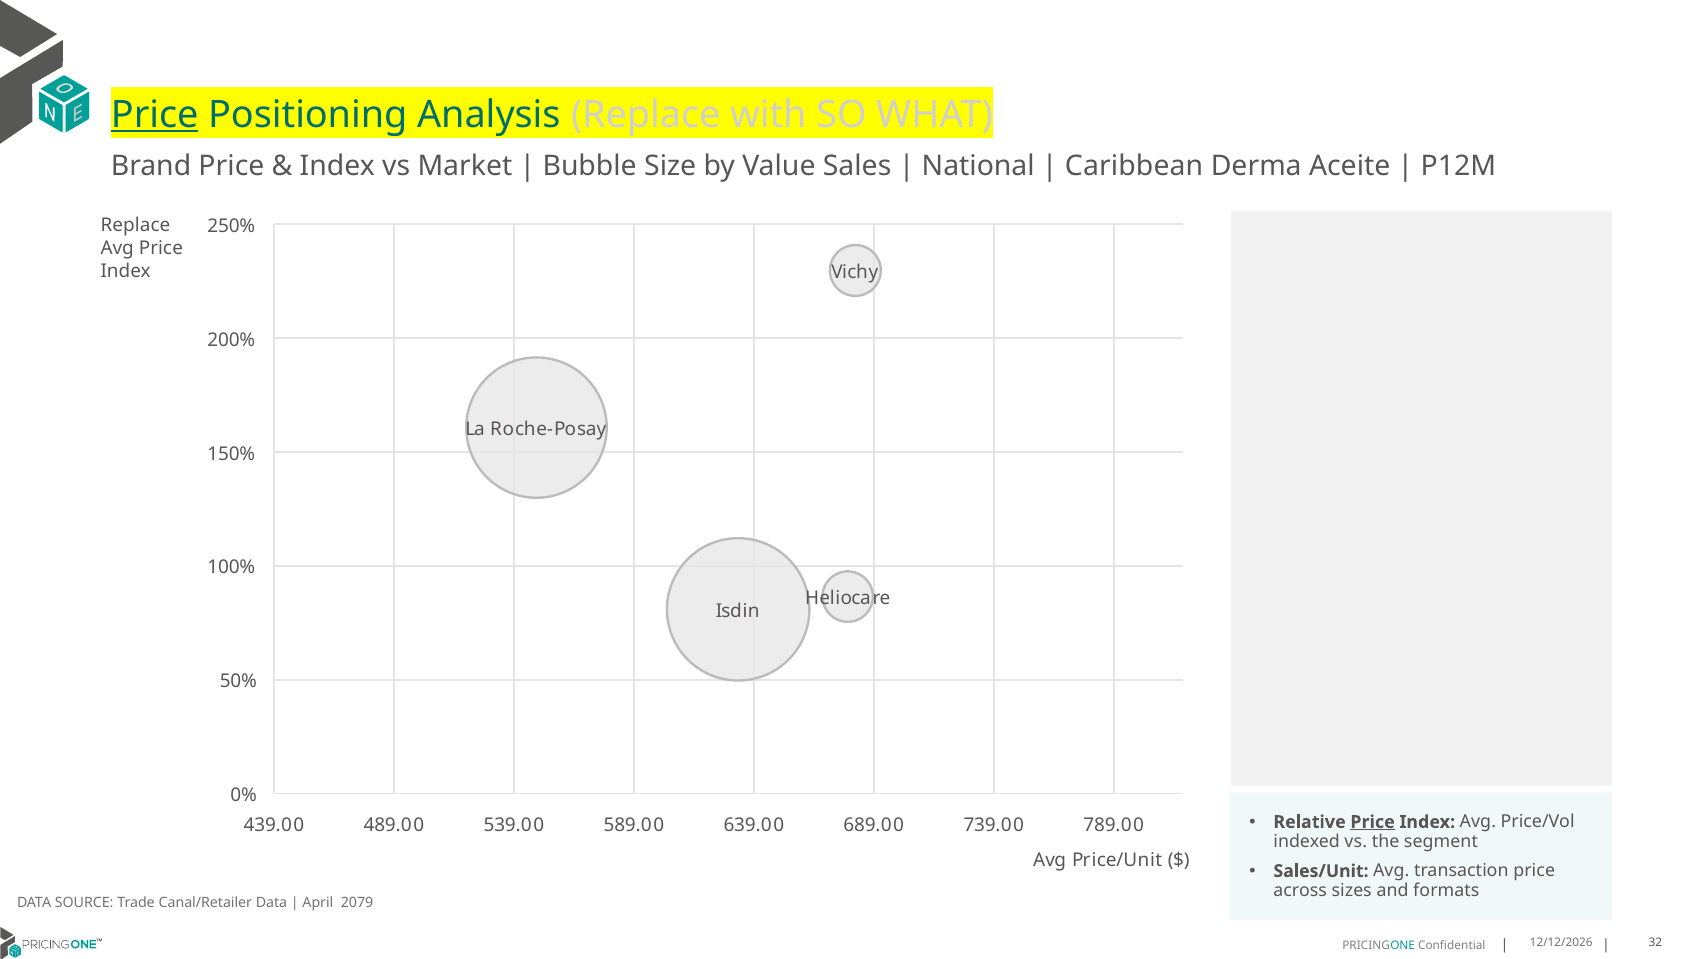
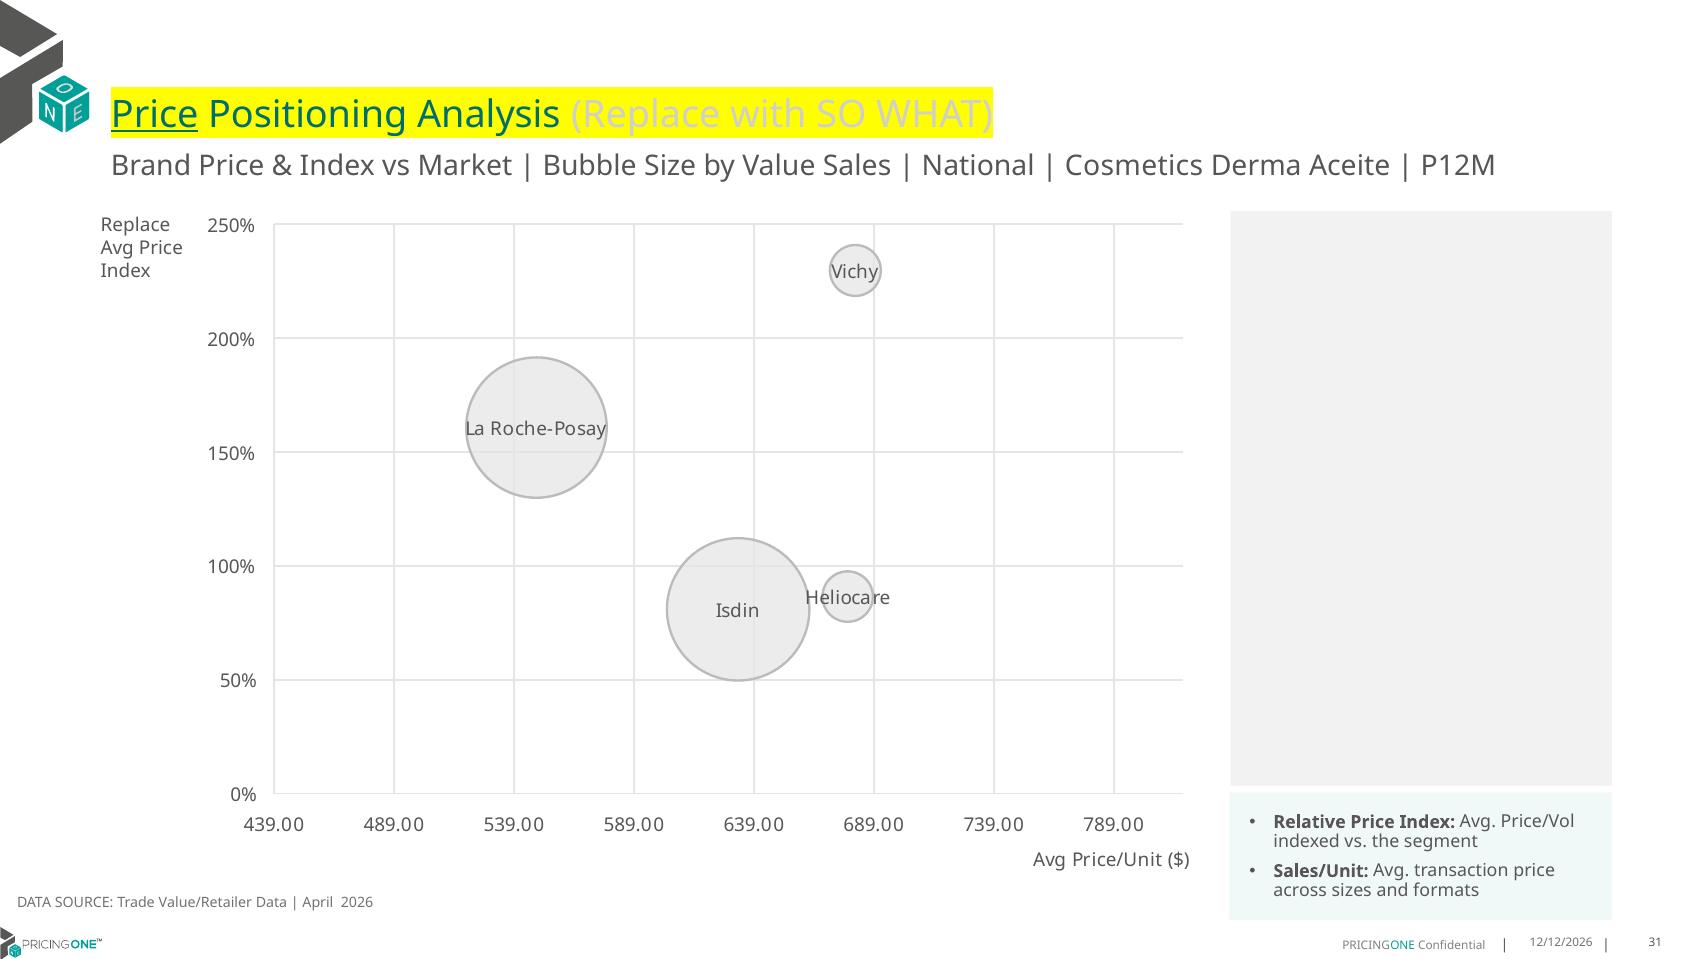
Caribbean: Caribbean -> Cosmetics (1134, 166)
Price underline: present -> none (1373, 822)
Canal/Retailer: Canal/Retailer -> Value/Retailer (205, 903)
2079: 2079 -> 2026 (357, 903)
32: 32 -> 31 (1655, 942)
